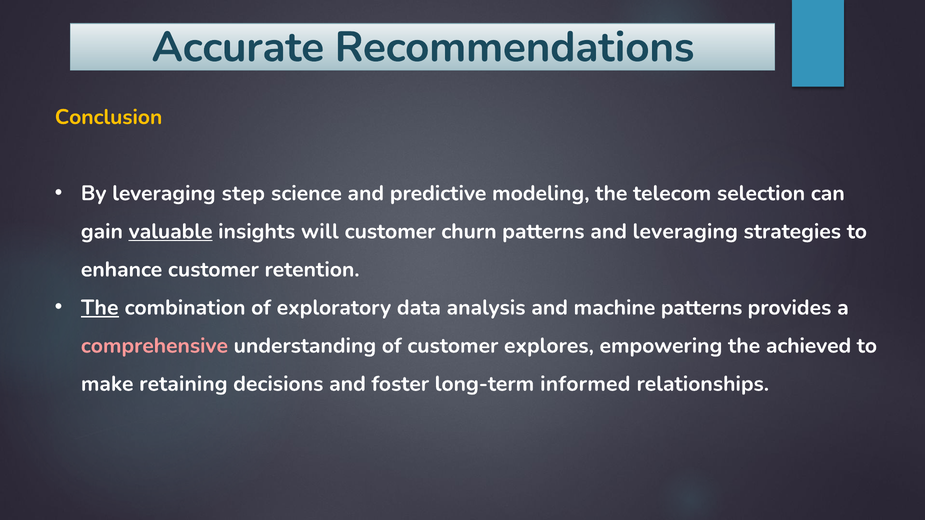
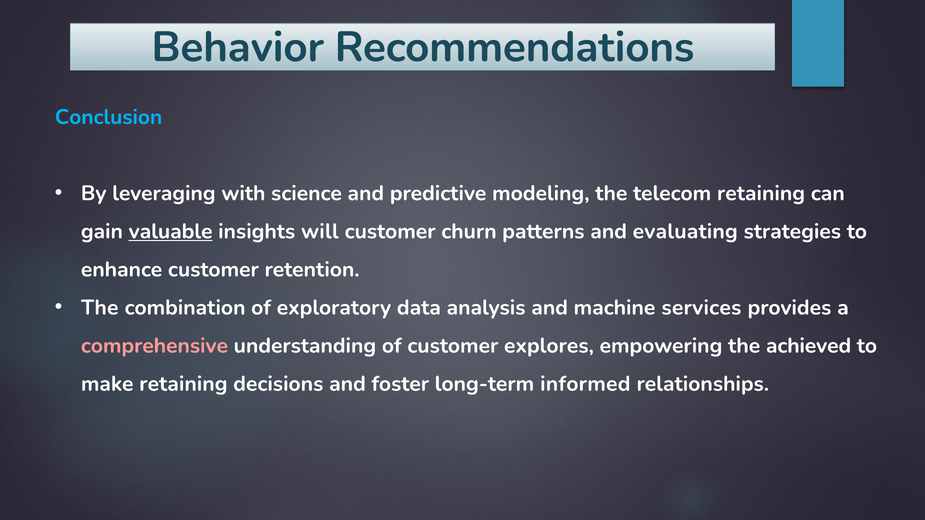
Accurate: Accurate -> Behavior (238, 47)
Conclusion colour: yellow -> light blue (109, 117)
step: step -> with (243, 193)
telecom selection: selection -> retaining (761, 193)
and leveraging: leveraging -> evaluating (685, 231)
The underline: present -> none (100, 308)
machine patterns: patterns -> services (701, 308)
